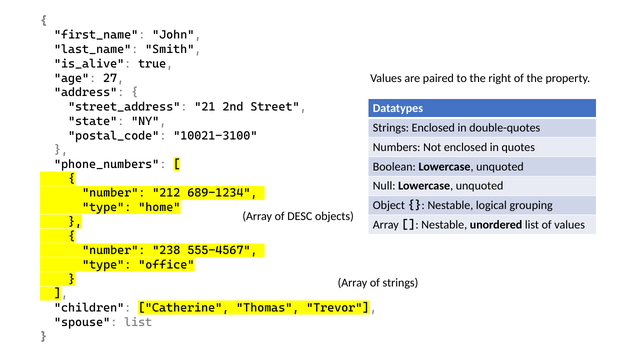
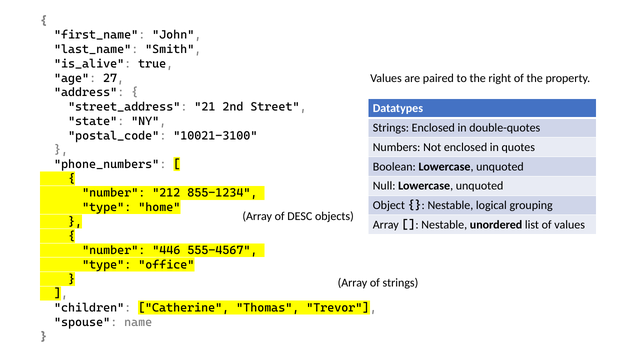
689-1234: 689-1234 -> 855-1234 (222, 193)
238: 238 -> 446 (166, 251)
spouse list: list -> name (138, 323)
